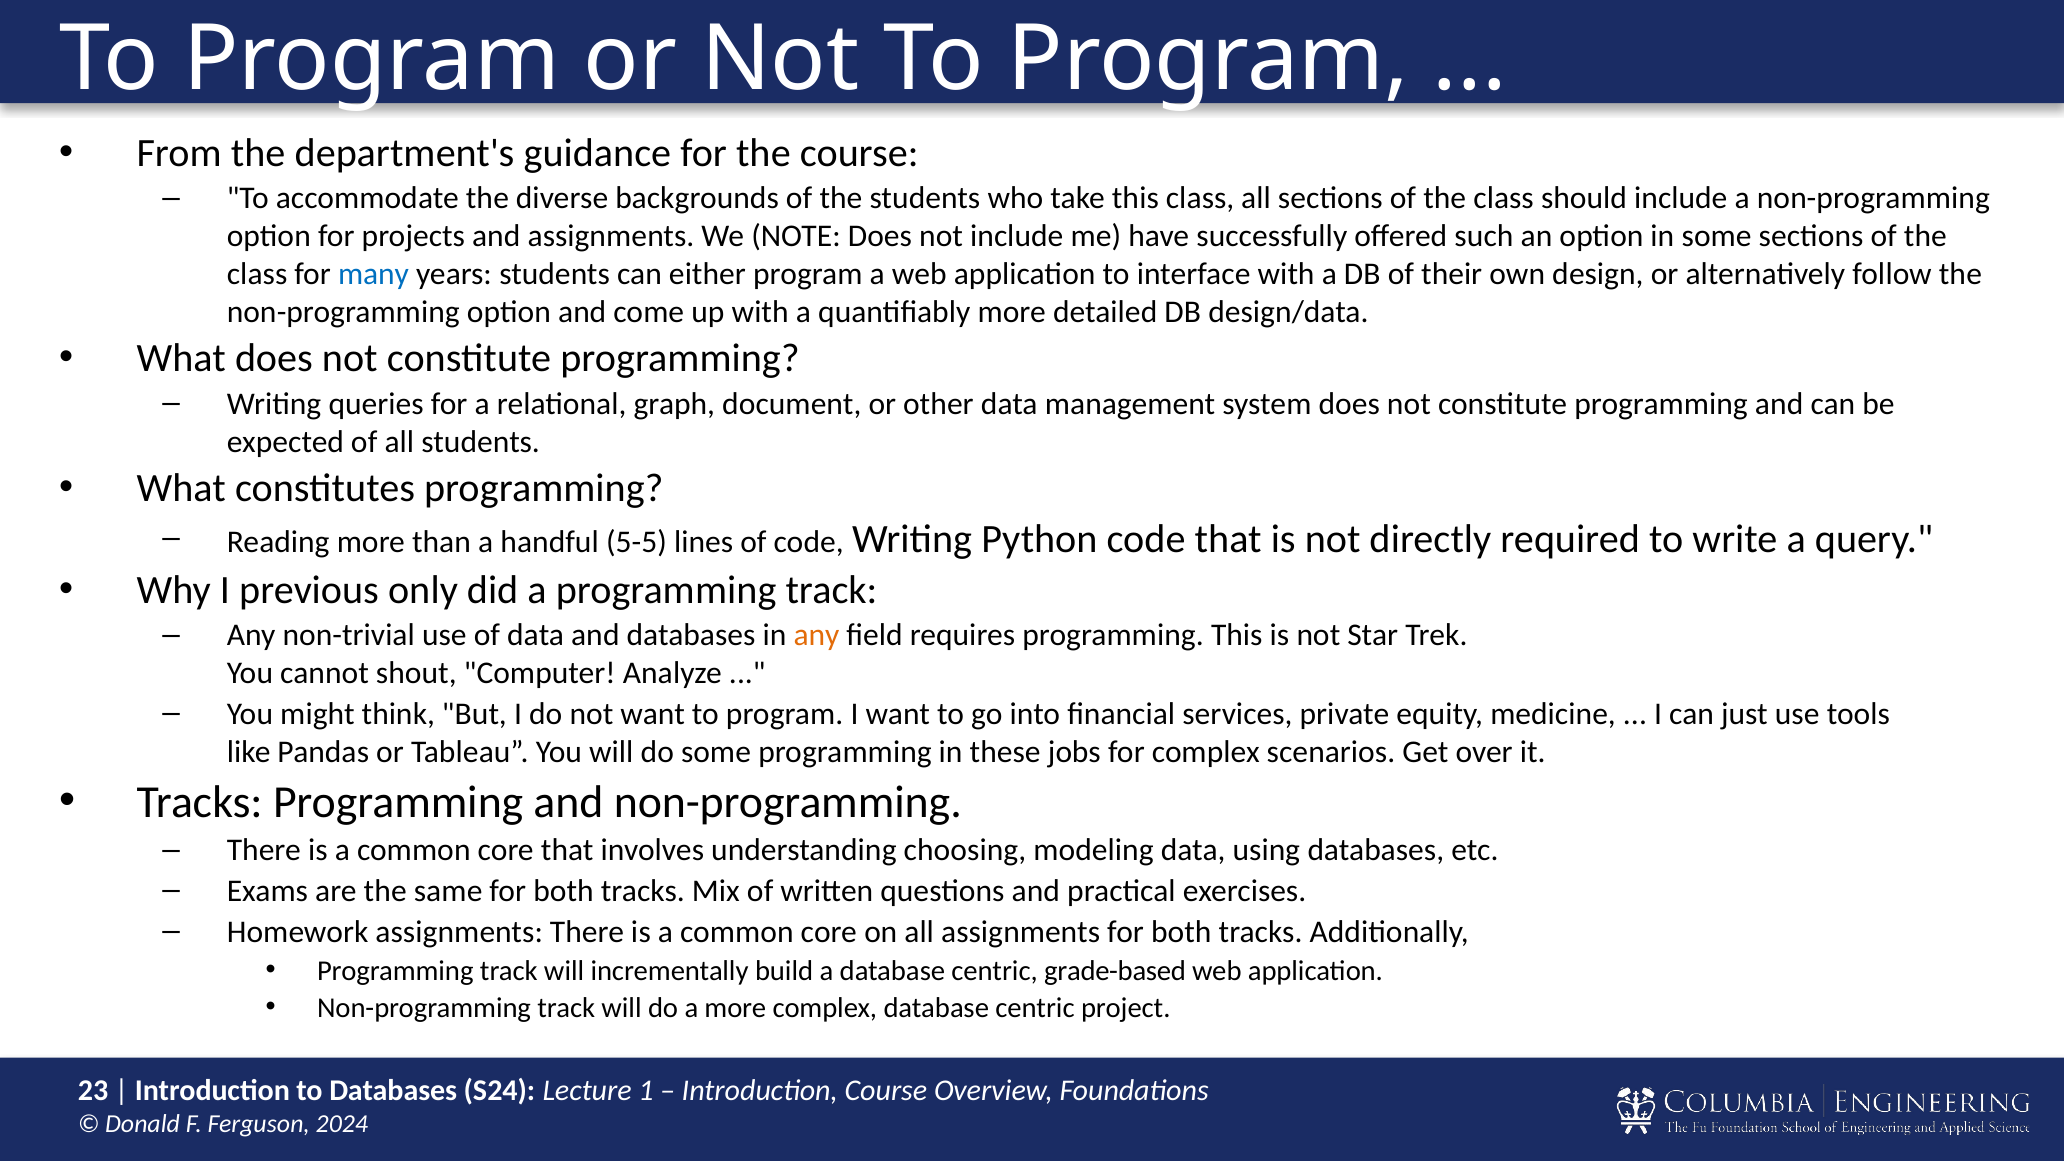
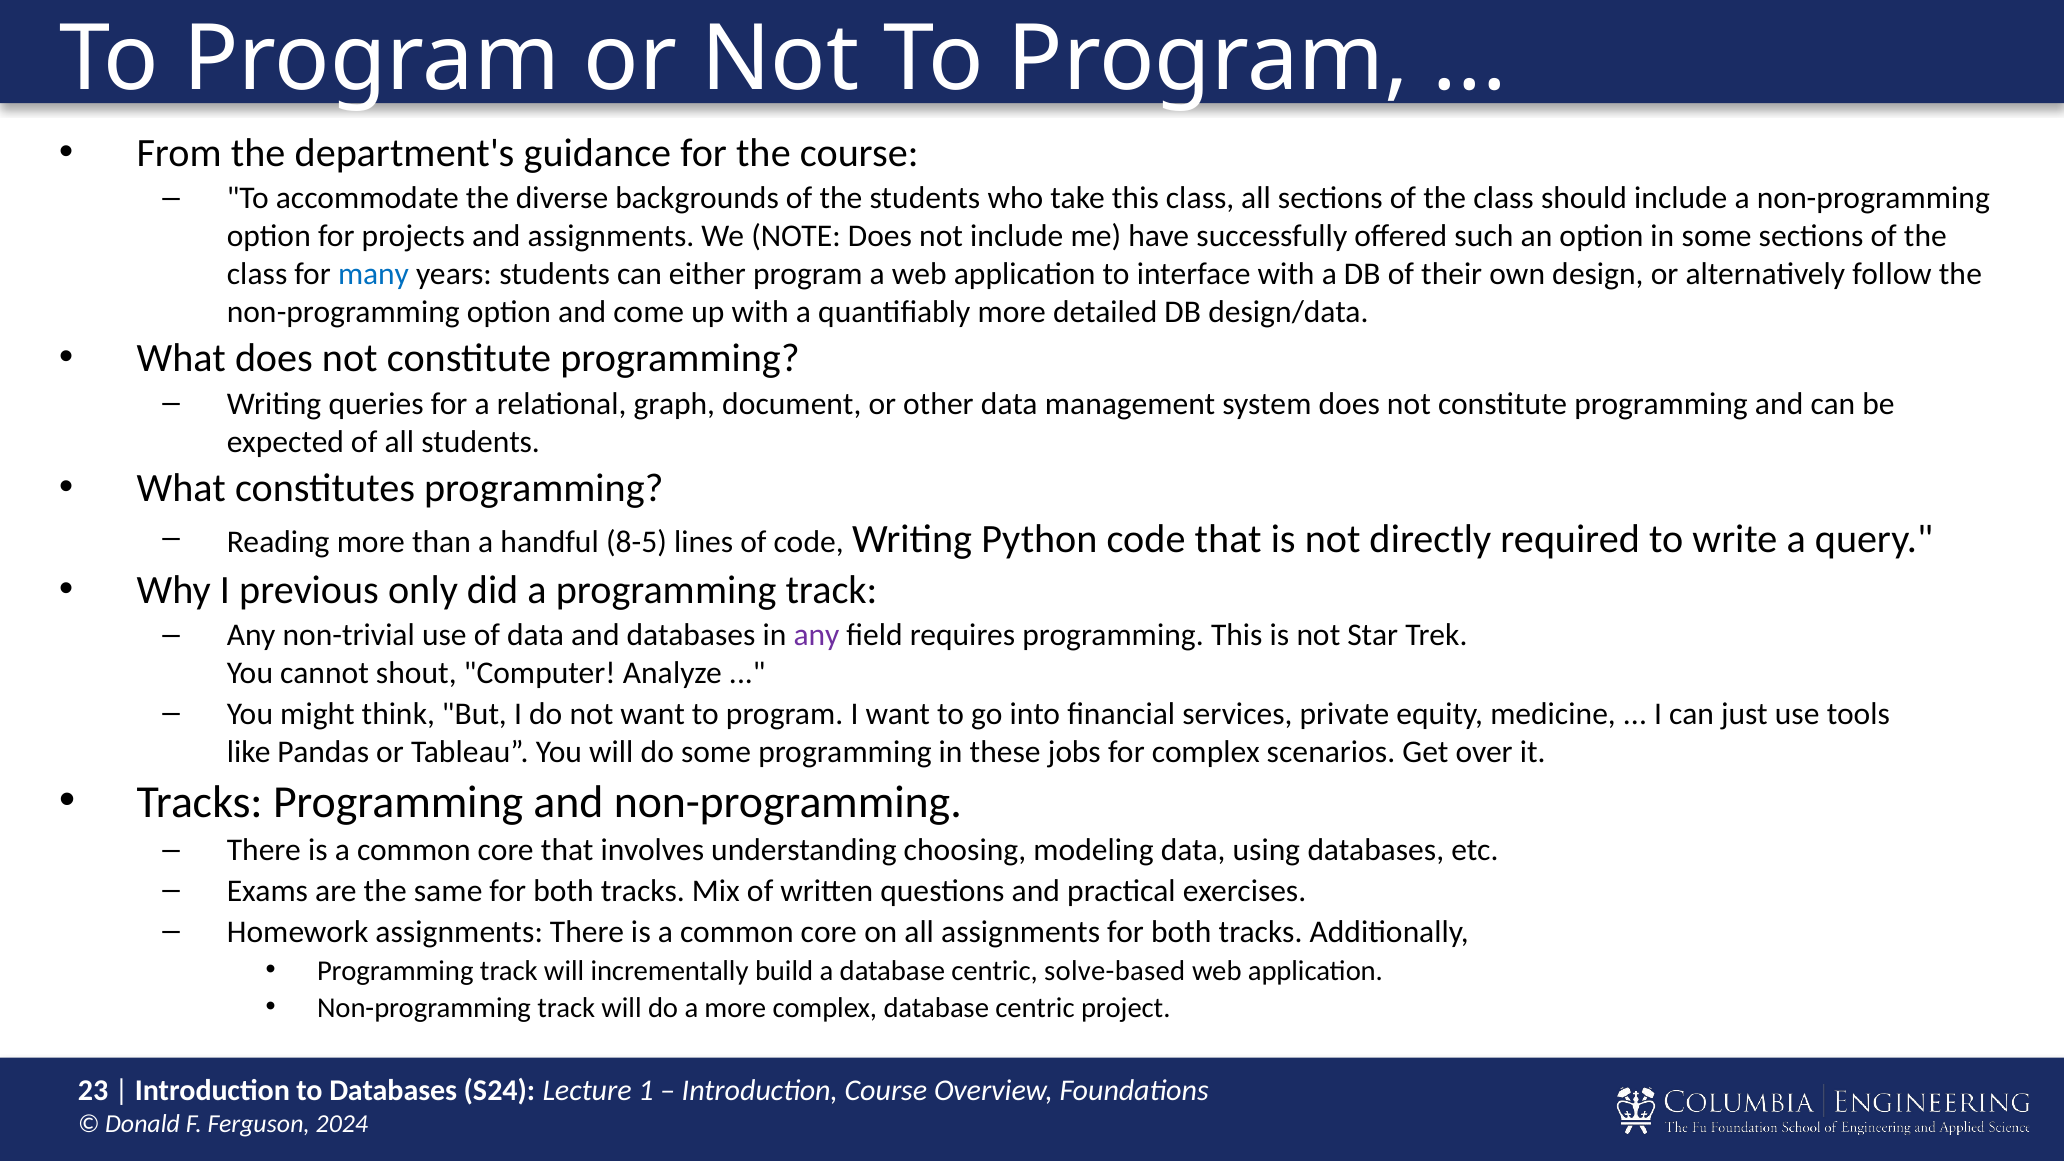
5-5: 5-5 -> 8-5 (636, 542)
any colour: orange -> purple (816, 635)
grade-based: grade-based -> solve-based (1115, 971)
